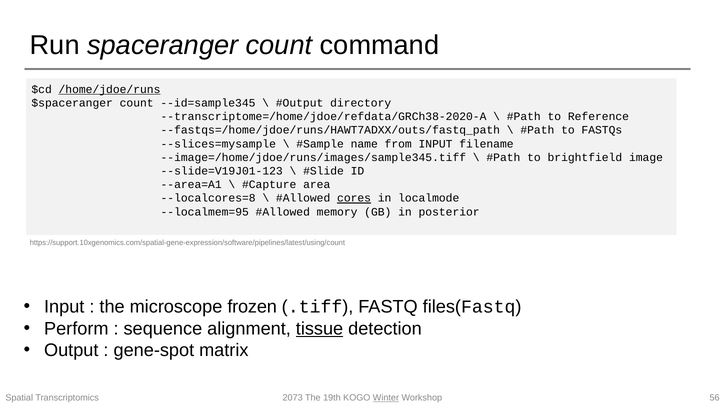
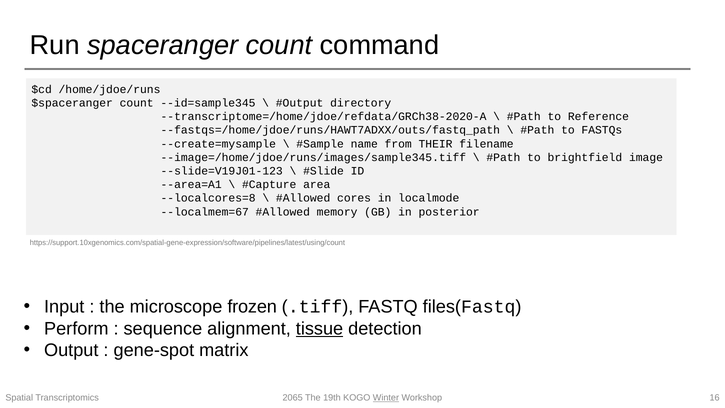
/home/jdoe/runs underline: present -> none (110, 89)
--slices=mysample: --slices=mysample -> --create=mysample (218, 144)
from INPUT: INPUT -> THEIR (436, 144)
cores underline: present -> none (354, 198)
--localmem=95: --localmem=95 -> --localmem=67 (205, 212)
2073: 2073 -> 2065 (293, 398)
56: 56 -> 16 (715, 398)
